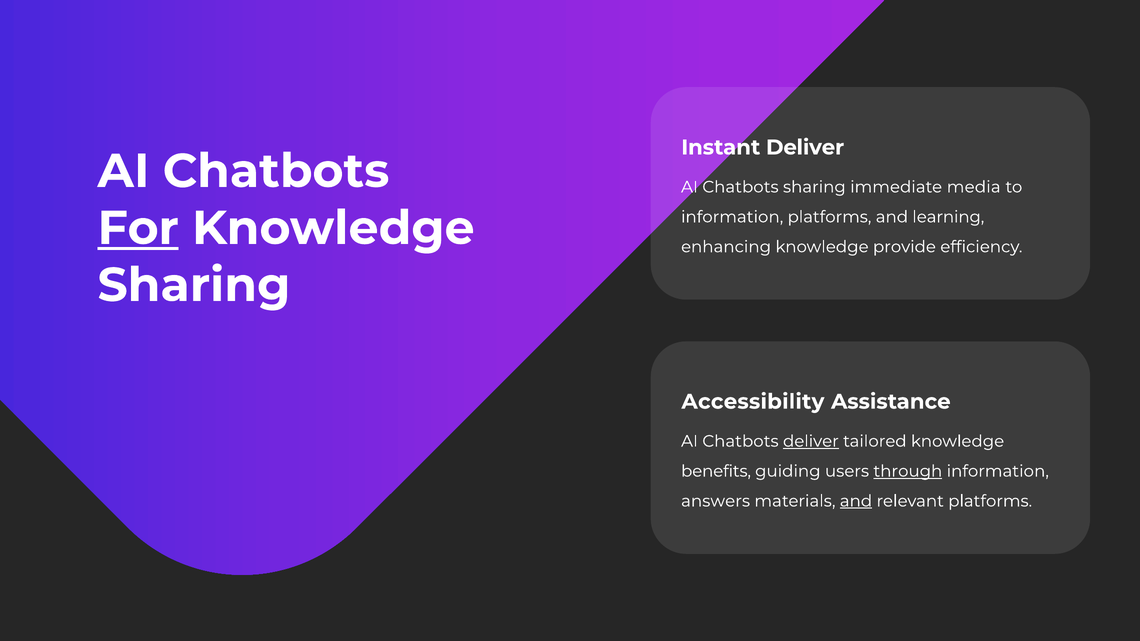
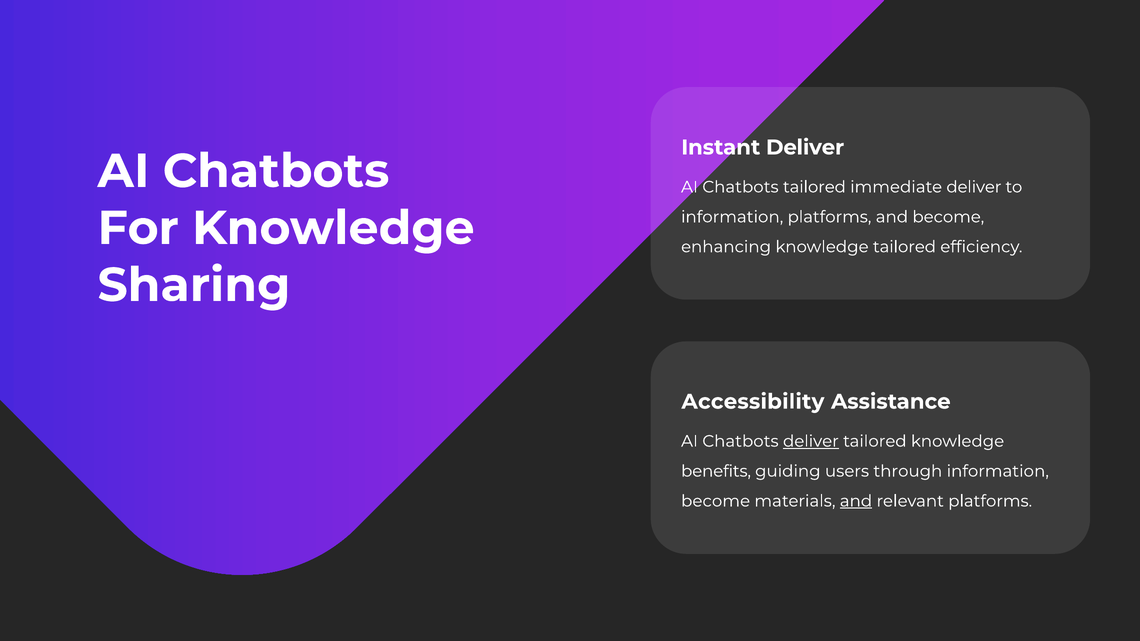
Chatbots sharing: sharing -> tailored (814, 187)
immediate media: media -> deliver (974, 187)
and learning: learning -> become (948, 217)
For underline: present -> none (138, 228)
knowledge provide: provide -> tailored (904, 247)
through underline: present -> none (908, 471)
answers: answers -> become (716, 501)
